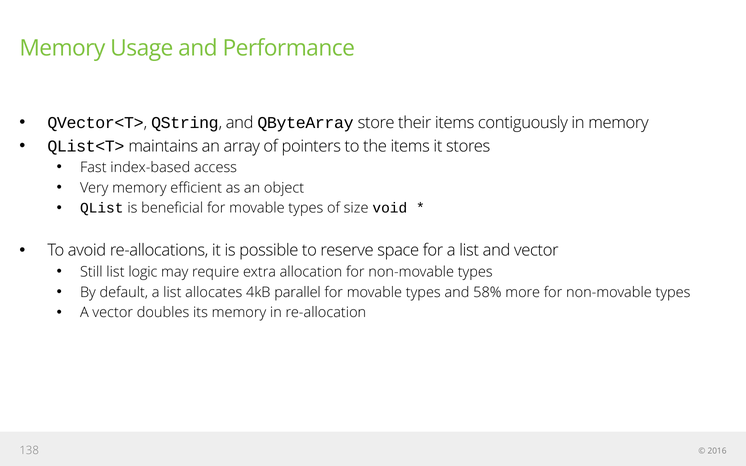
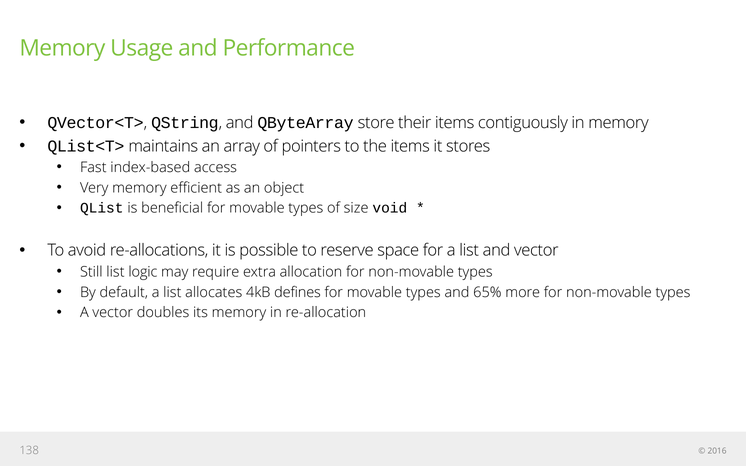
parallel: parallel -> defines (298, 292)
58%: 58% -> 65% (487, 292)
